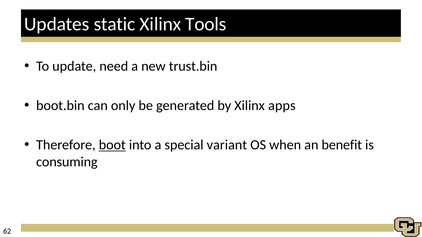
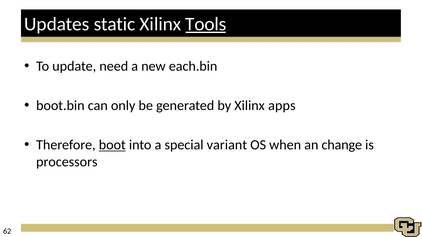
Tools underline: none -> present (206, 24)
trust.bin: trust.bin -> each.bin (193, 66)
benefit: benefit -> change (342, 145)
consuming: consuming -> processors (67, 162)
